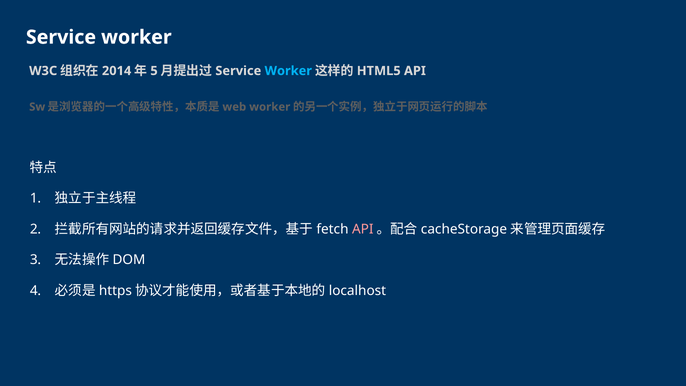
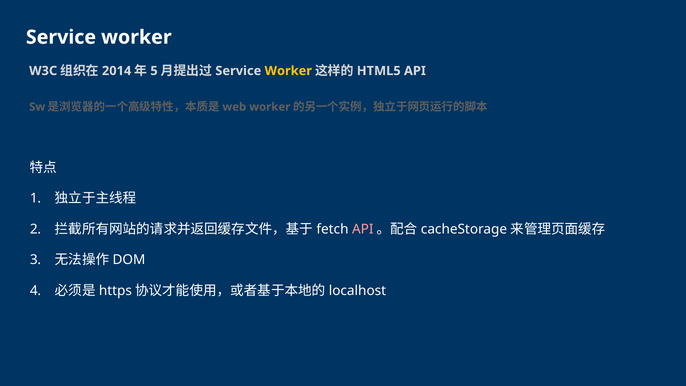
Worker colour: light blue -> yellow (288, 71)
